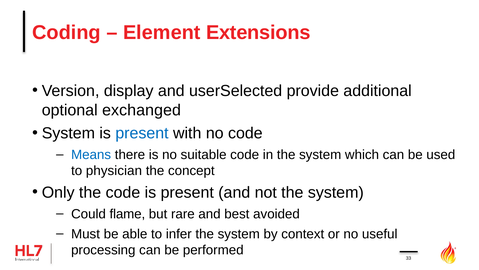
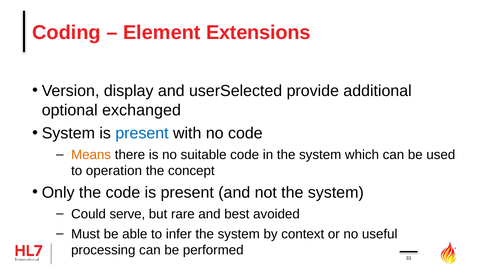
Means colour: blue -> orange (91, 154)
physician: physician -> operation (114, 170)
flame: flame -> serve (127, 213)
